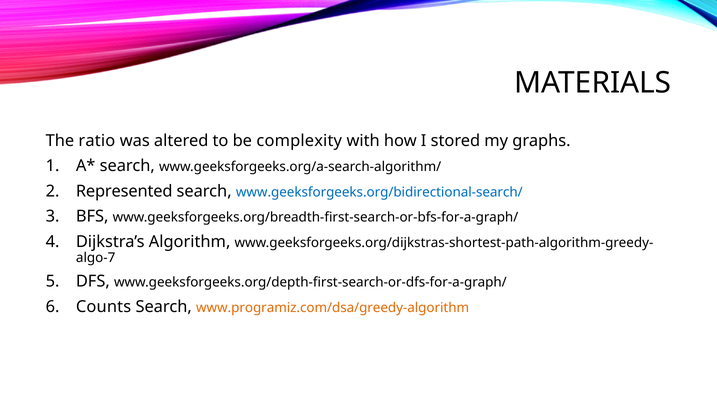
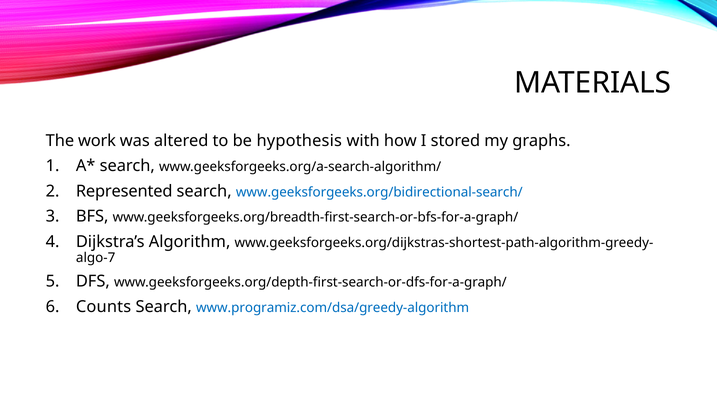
ratio: ratio -> work (97, 141)
complexity: complexity -> hypothesis (299, 141)
www.programiz.com/dsa/greedy-algorithm colour: orange -> blue (333, 307)
